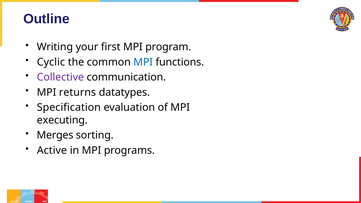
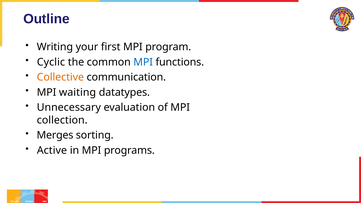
Collective colour: purple -> orange (60, 77)
returns: returns -> waiting (77, 92)
Specification: Specification -> Unnecessary (69, 108)
executing: executing -> collection (62, 120)
